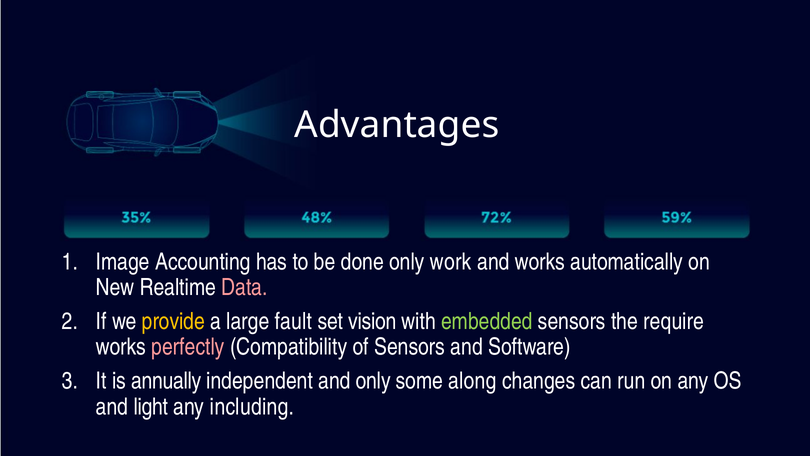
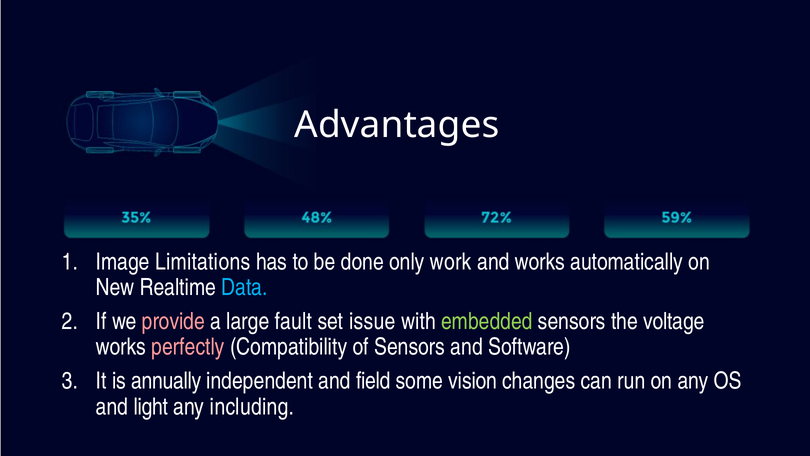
Accounting: Accounting -> Limitations (203, 262)
Data colour: pink -> light blue (244, 287)
provide colour: yellow -> pink (173, 321)
vision: vision -> issue (372, 321)
require: require -> voltage (674, 321)
and only: only -> field (373, 381)
along: along -> vision (473, 381)
